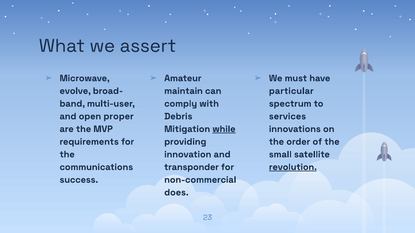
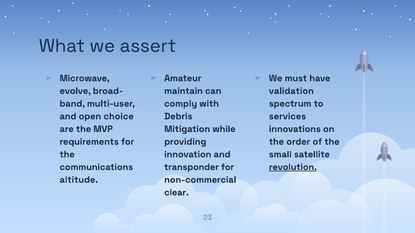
particular: particular -> validation (291, 91)
proper: proper -> choice (119, 116)
while underline: present -> none (224, 129)
success: success -> altitude (79, 180)
does: does -> clear (176, 193)
